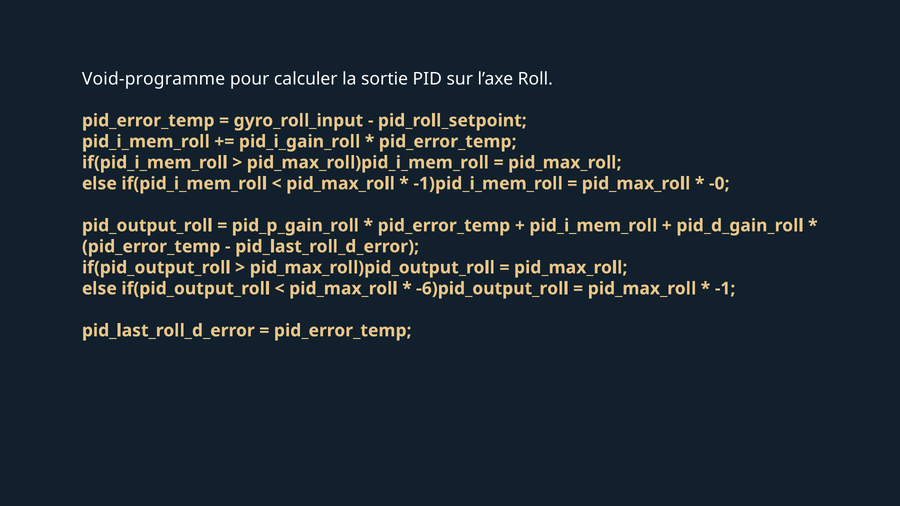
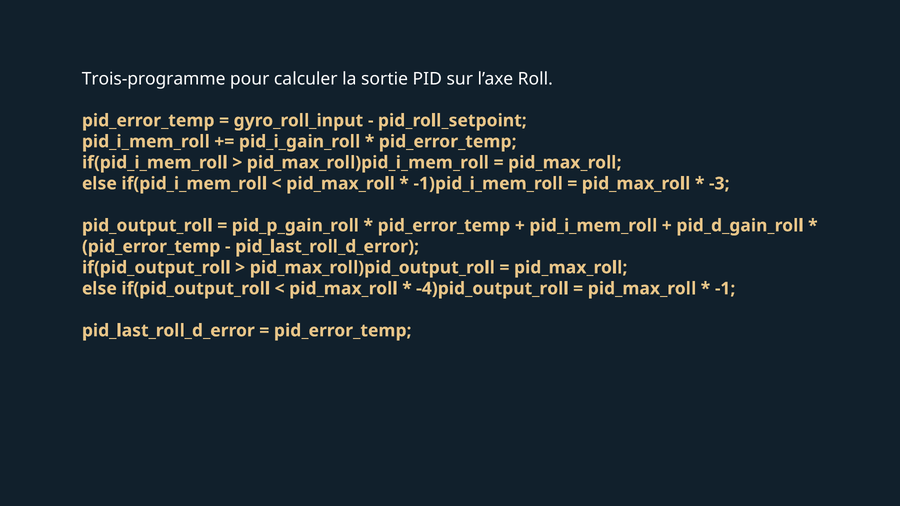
Void-programme: Void-programme -> Trois-programme (154, 79)
-0: -0 -> -3 (719, 184)
-6)pid_output_roll: -6)pid_output_roll -> -4)pid_output_roll (492, 289)
